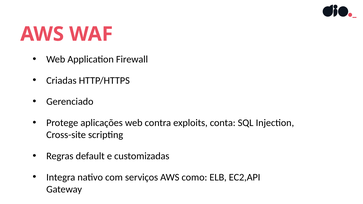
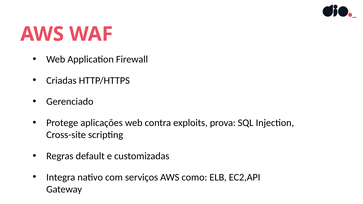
conta: conta -> prova (223, 123)
